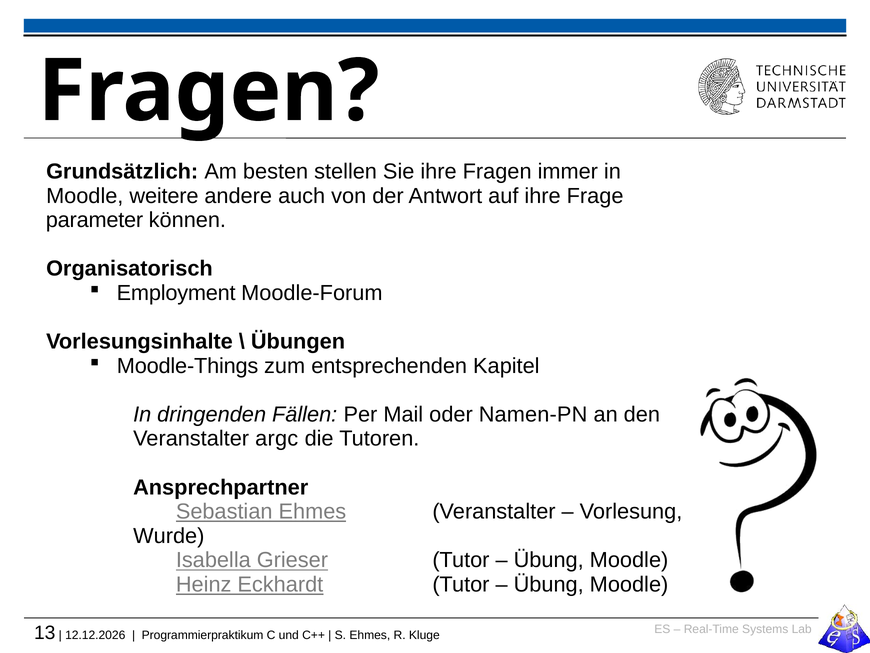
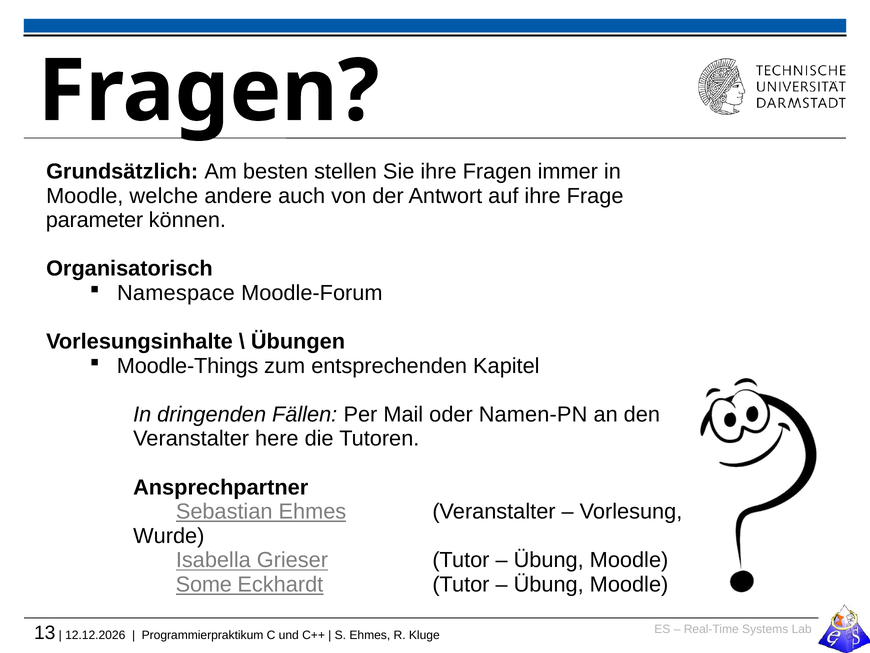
weitere: weitere -> welche (164, 196)
Employment: Employment -> Namespace (176, 293)
argc: argc -> here (277, 438)
Heinz: Heinz -> Some (204, 584)
